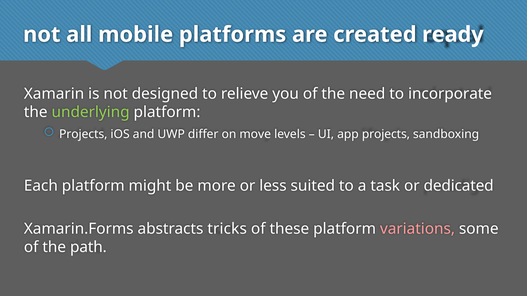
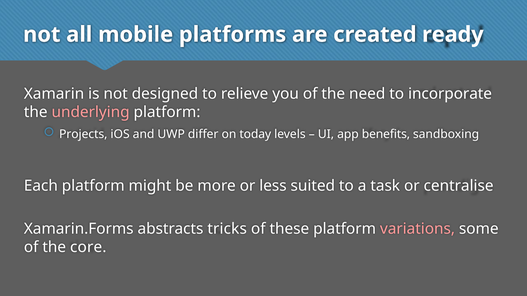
underlying colour: light green -> pink (91, 112)
move: move -> today (255, 134)
app projects: projects -> benefits (386, 134)
dedicated: dedicated -> centralise (459, 186)
path: path -> core (88, 247)
